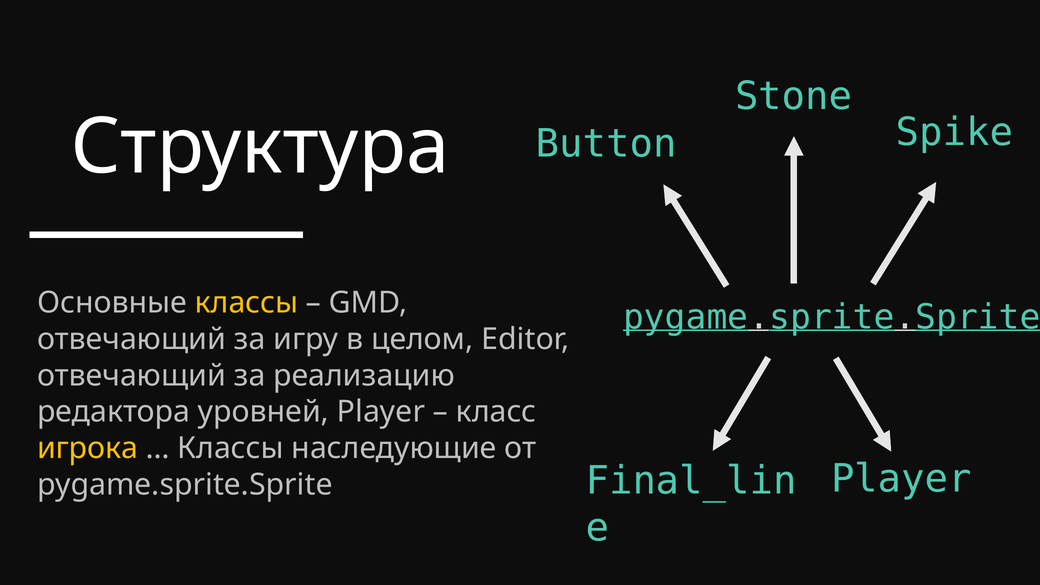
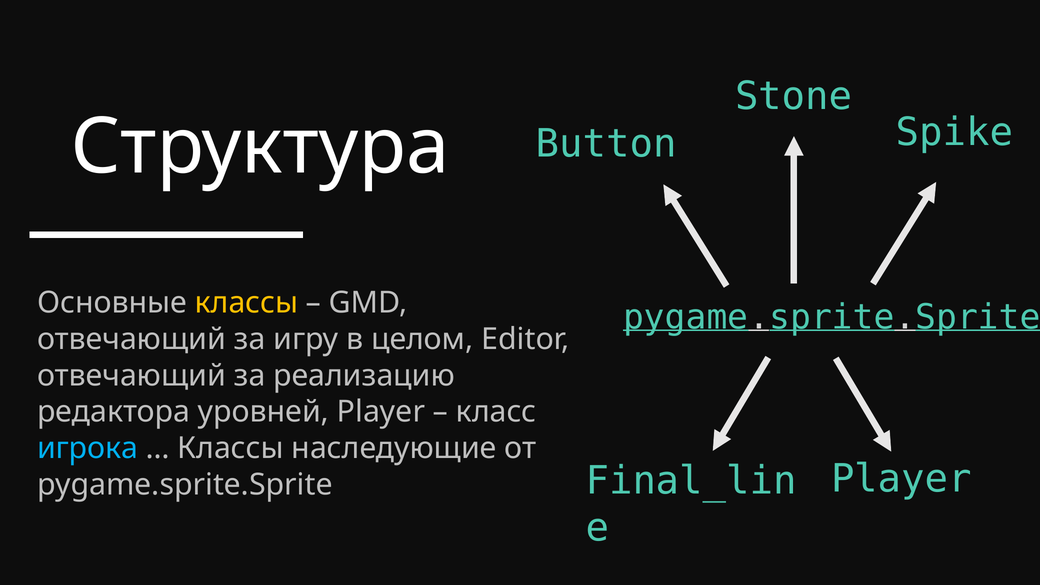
игрока colour: yellow -> light blue (88, 448)
